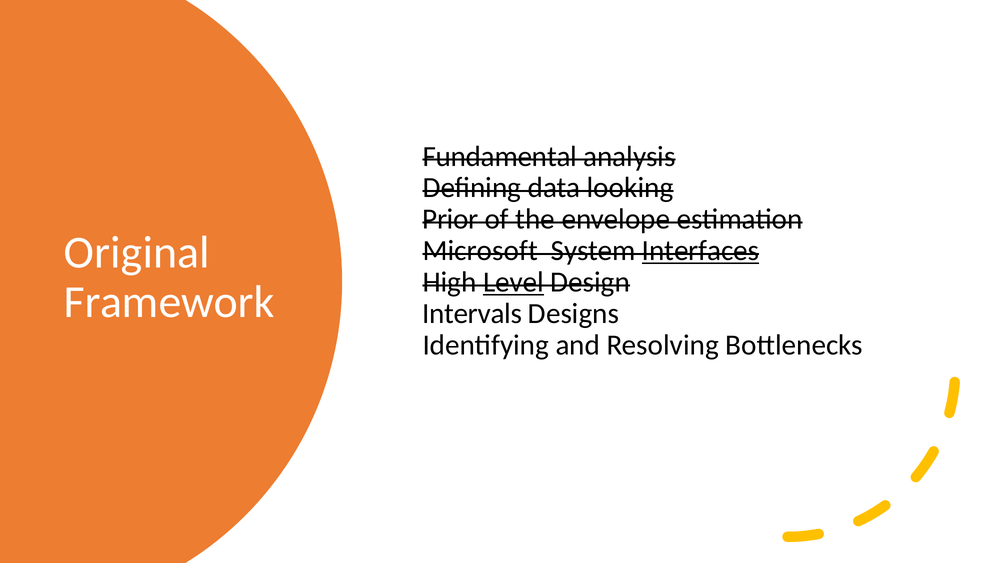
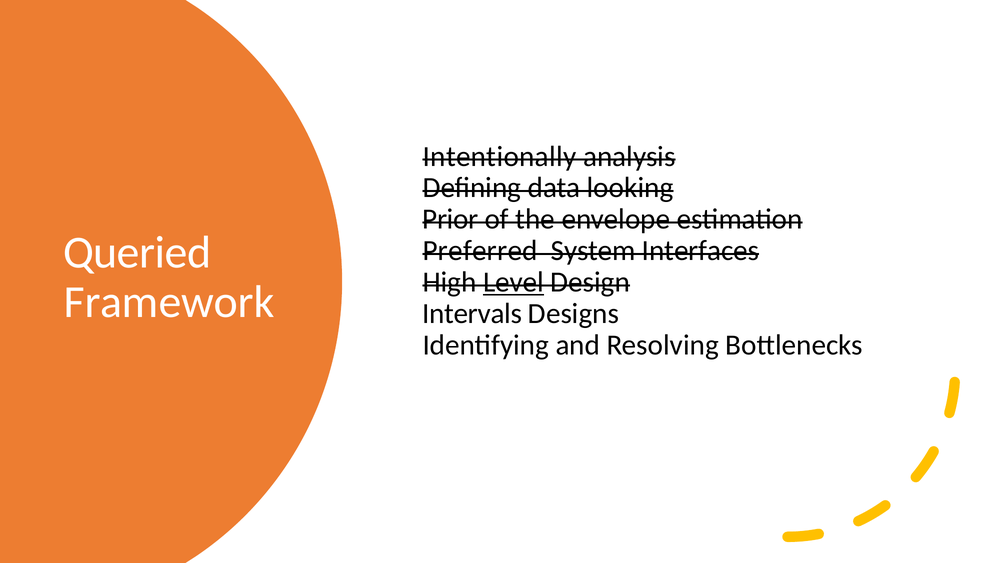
Fundamental: Fundamental -> Intentionally (500, 156)
Original: Original -> Queried (137, 253)
Microsoft: Microsoft -> Preferred (480, 251)
Interfaces underline: present -> none (701, 251)
